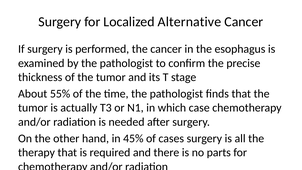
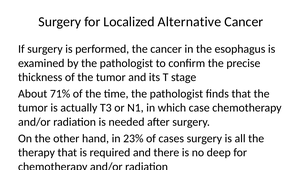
55%: 55% -> 71% (60, 94)
45%: 45% -> 23% (133, 138)
parts: parts -> deep (219, 152)
